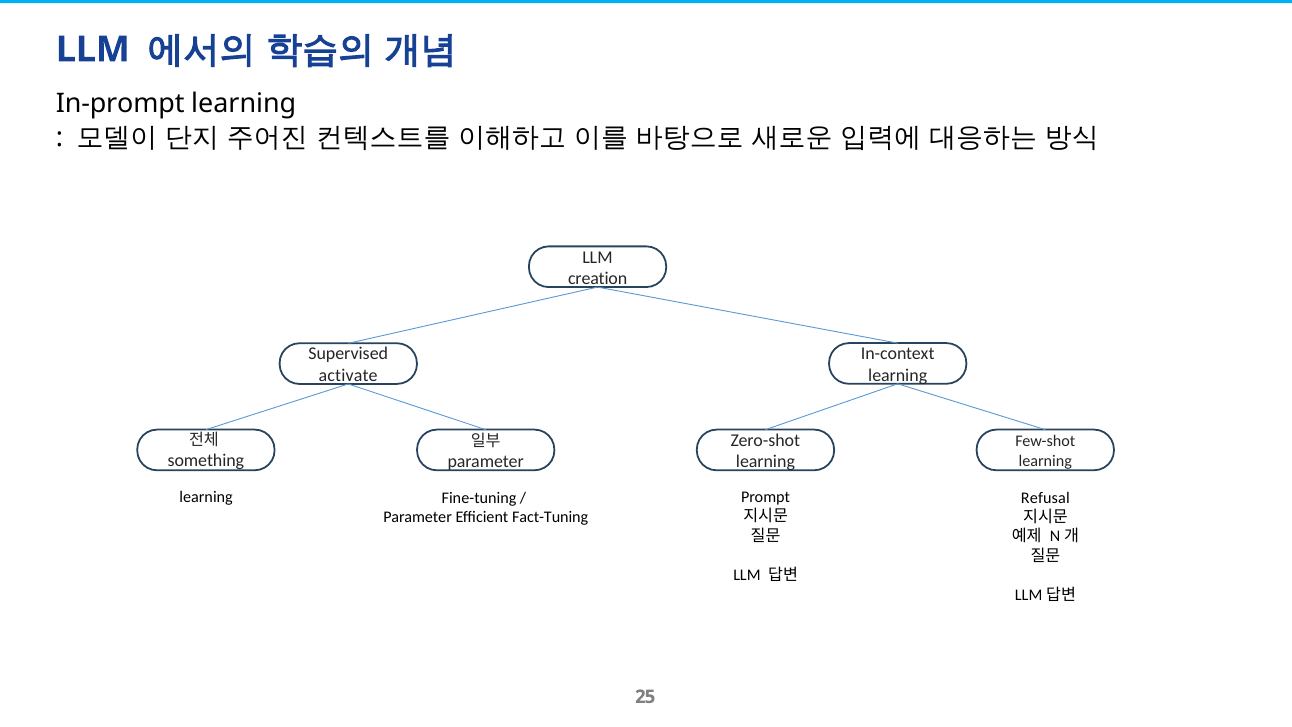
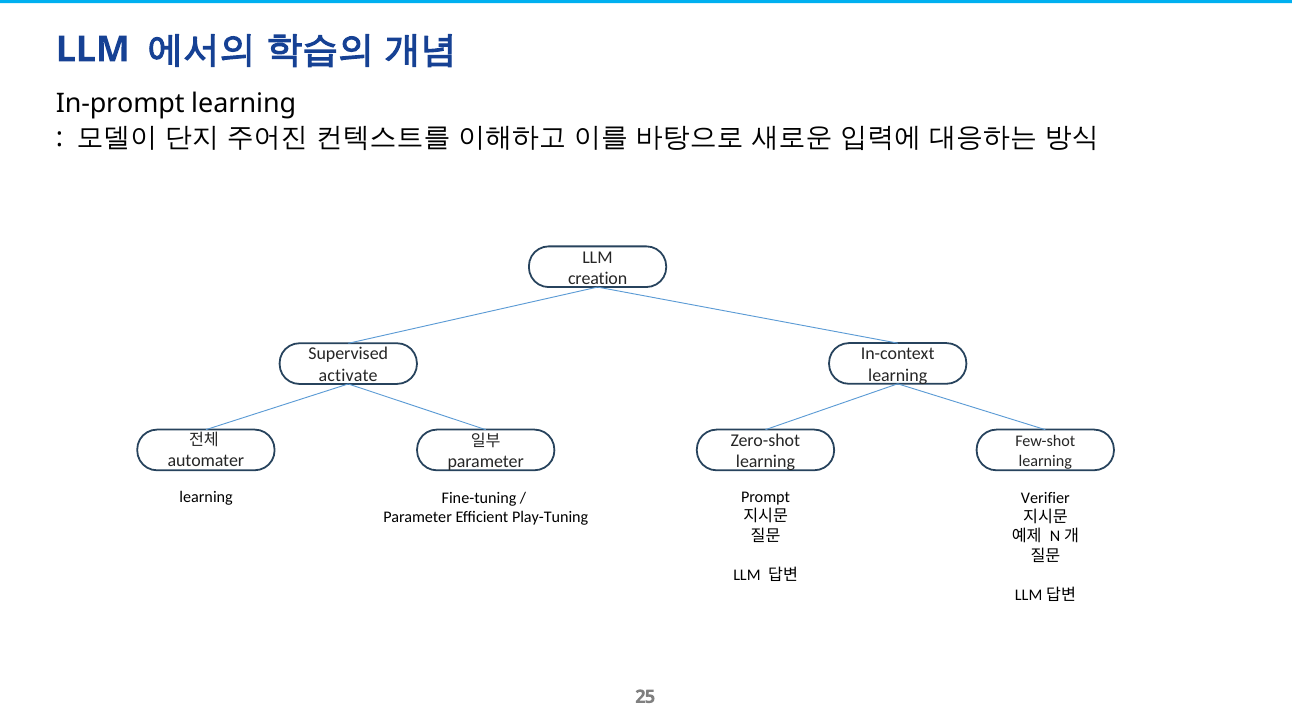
something: something -> automater (206, 461)
Refusal: Refusal -> Verifier (1045, 498)
Fact-Tuning: Fact-Tuning -> Play-Tuning (550, 517)
